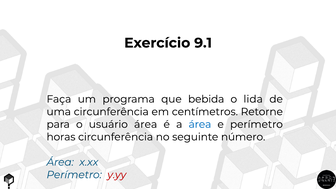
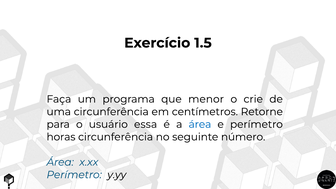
9.1: 9.1 -> 1.5 (203, 43)
bebida: bebida -> menor (206, 99)
lida: lida -> crie (253, 99)
usuário área: área -> essa (146, 124)
y.yy colour: red -> black (117, 175)
